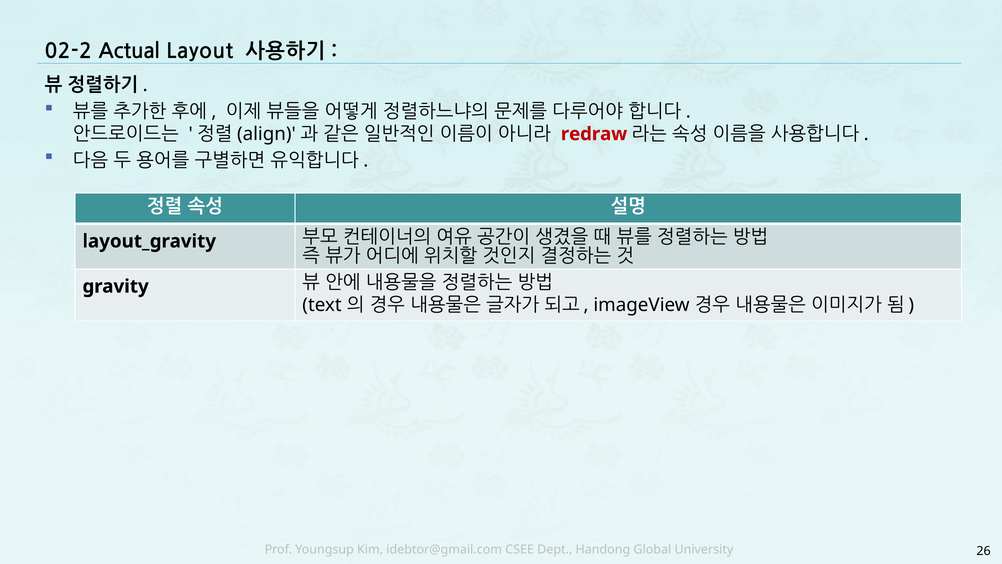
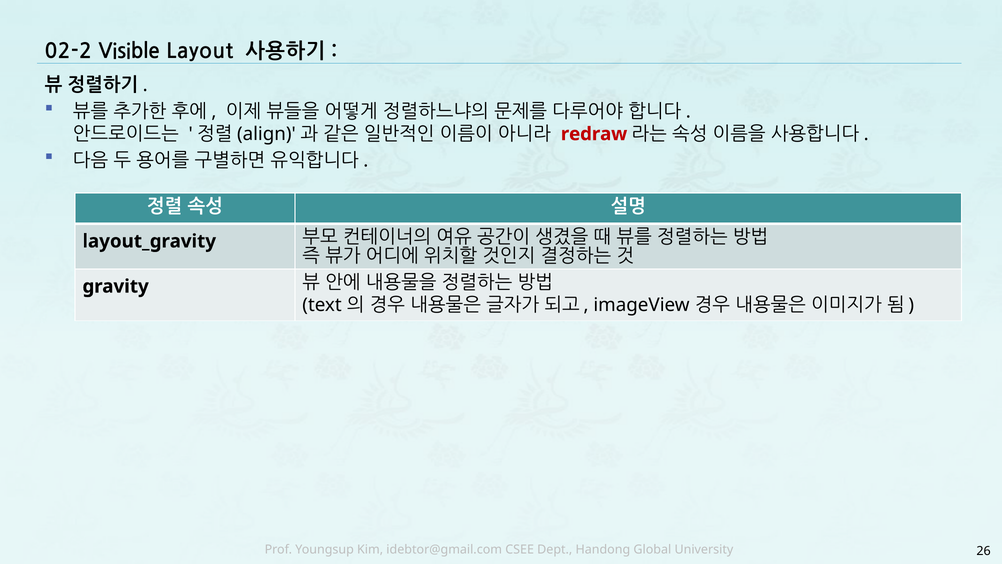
Actual: Actual -> Visible (129, 51)
